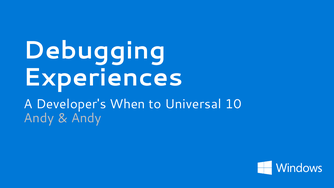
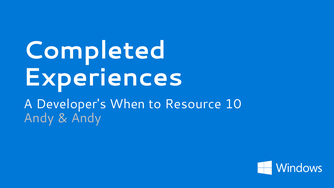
Debugging: Debugging -> Completed (95, 50)
Universal: Universal -> Resource (193, 104)
